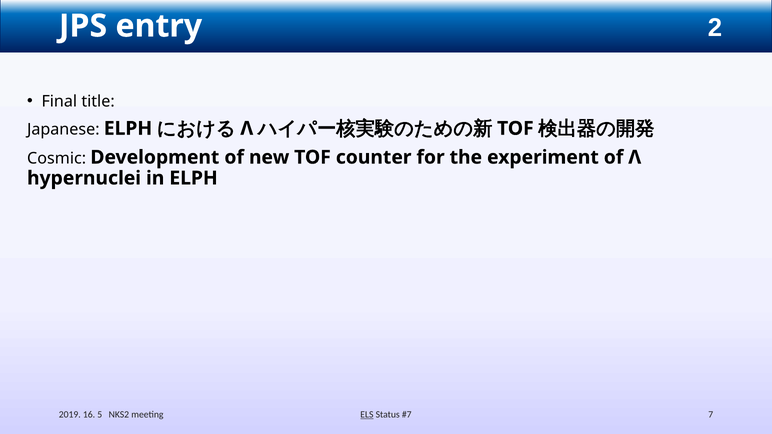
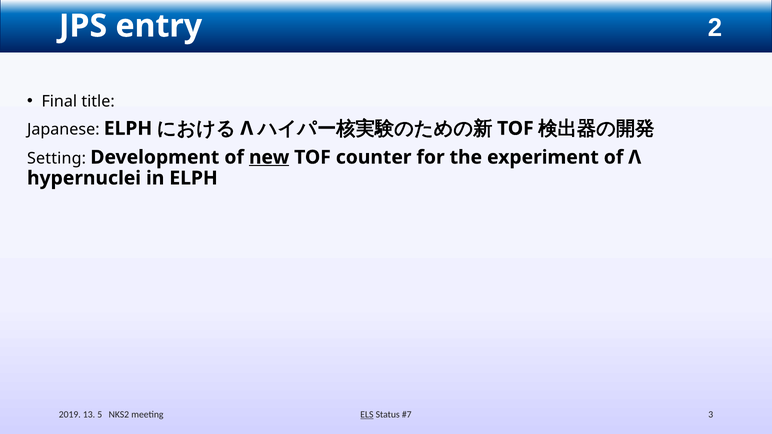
Cosmic: Cosmic -> Setting (57, 158)
new underline: none -> present (269, 157)
16: 16 -> 13 (89, 415)
7: 7 -> 3 (711, 415)
